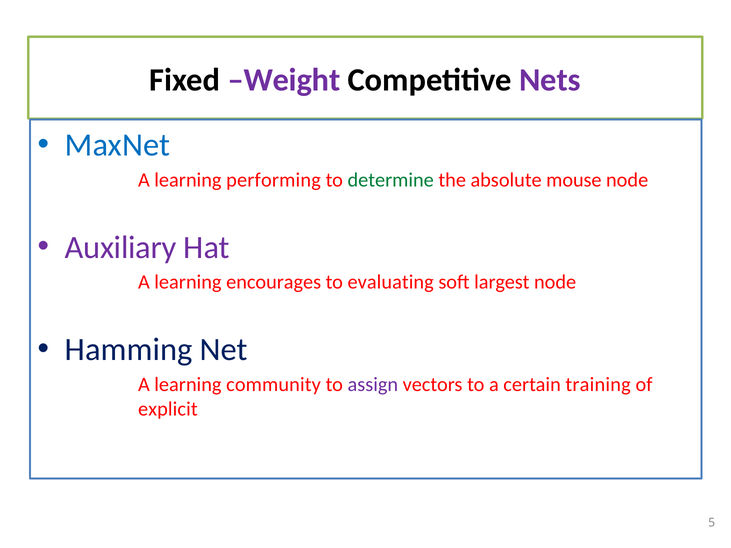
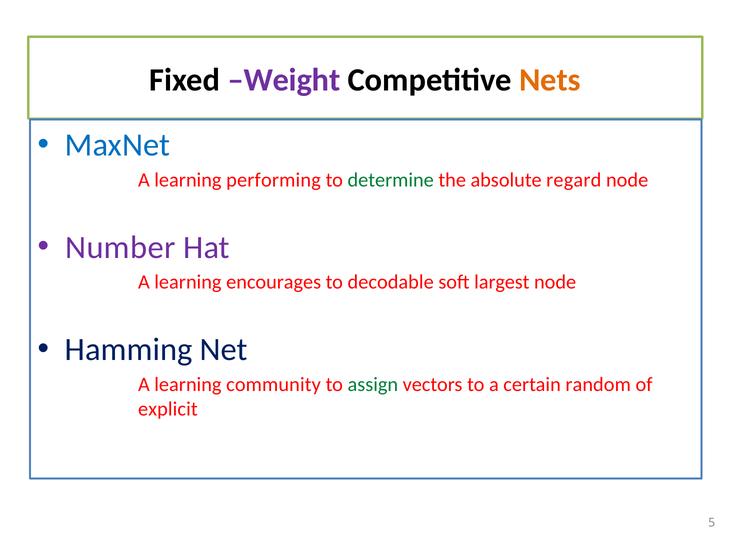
Nets colour: purple -> orange (550, 80)
mouse: mouse -> regard (574, 180)
Auxiliary: Auxiliary -> Number (120, 247)
evaluating: evaluating -> decodable (391, 282)
assign colour: purple -> green (373, 385)
training: training -> random (598, 385)
